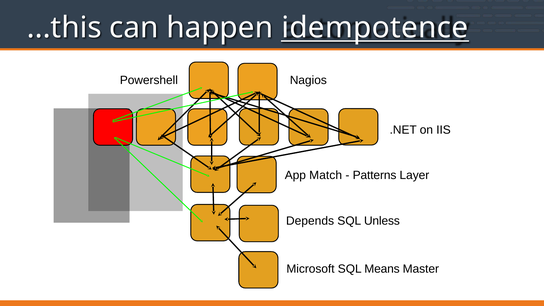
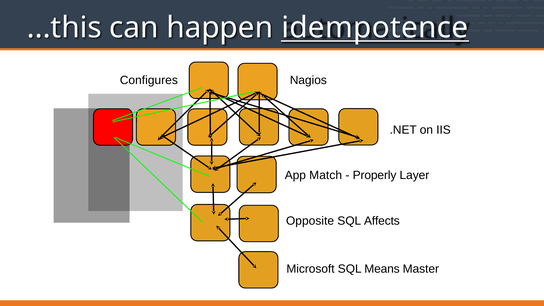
Powershell: Powershell -> Configures (149, 80)
Patterns: Patterns -> Properly (375, 175)
Depends: Depends -> Opposite (310, 221)
Unless: Unless -> Affects (382, 221)
